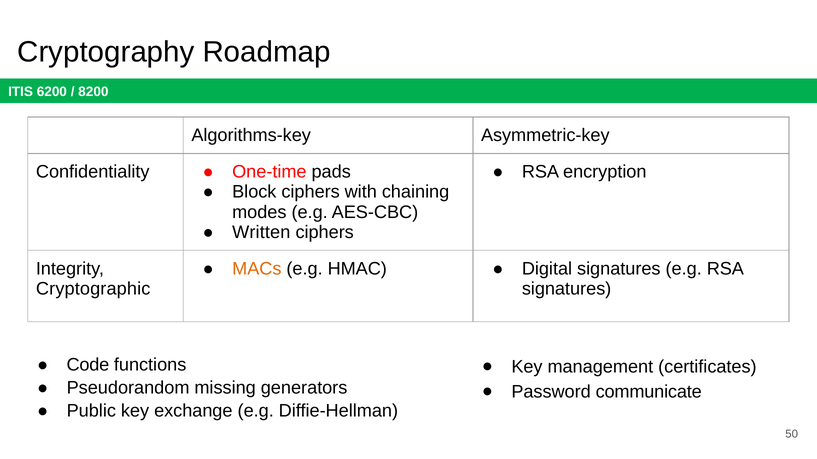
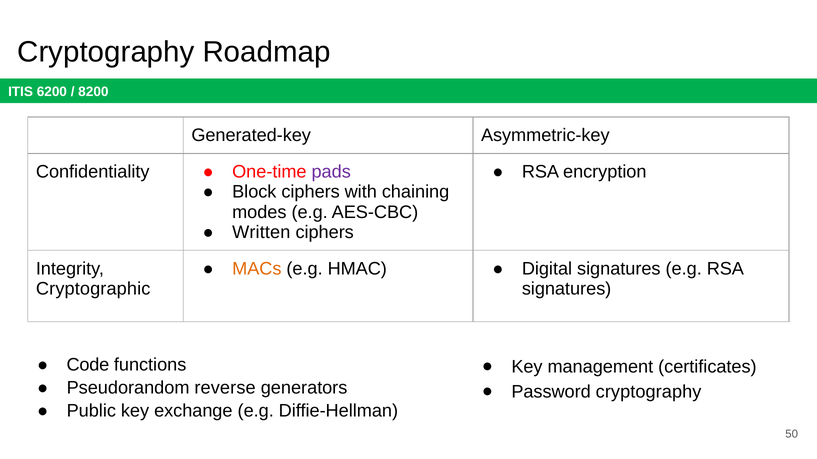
Algorithms-key: Algorithms-key -> Generated-key (251, 136)
pads colour: black -> purple (331, 172)
missing: missing -> reverse (225, 388)
Password communicate: communicate -> cryptography (649, 392)
